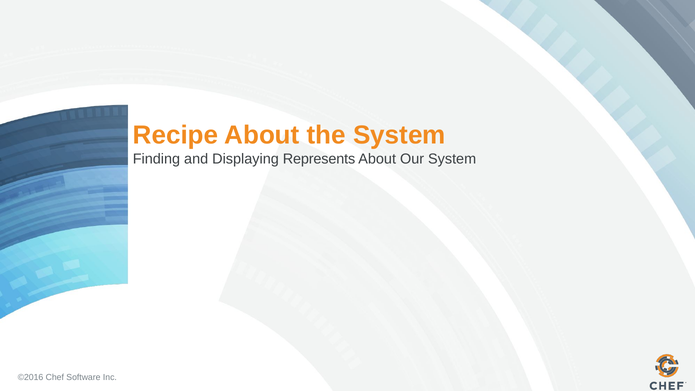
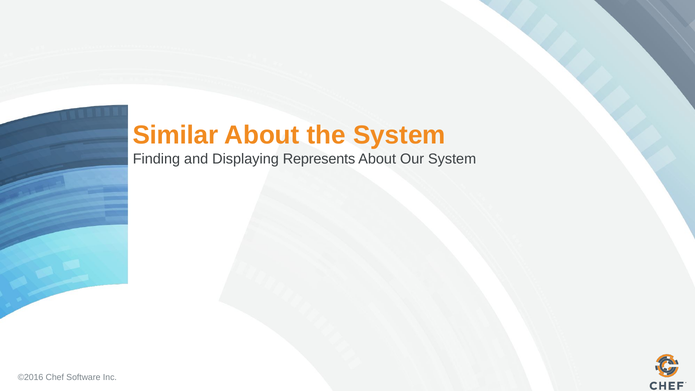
Recipe: Recipe -> Similar (176, 135)
